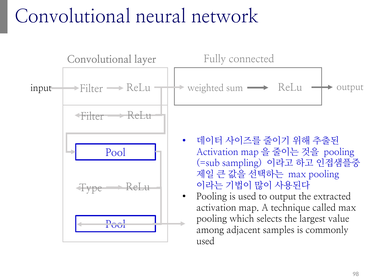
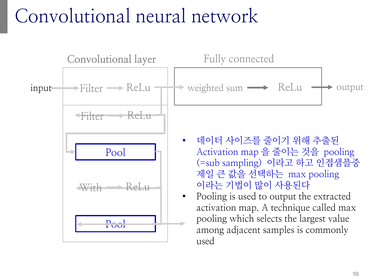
Type: Type -> With (91, 188)
